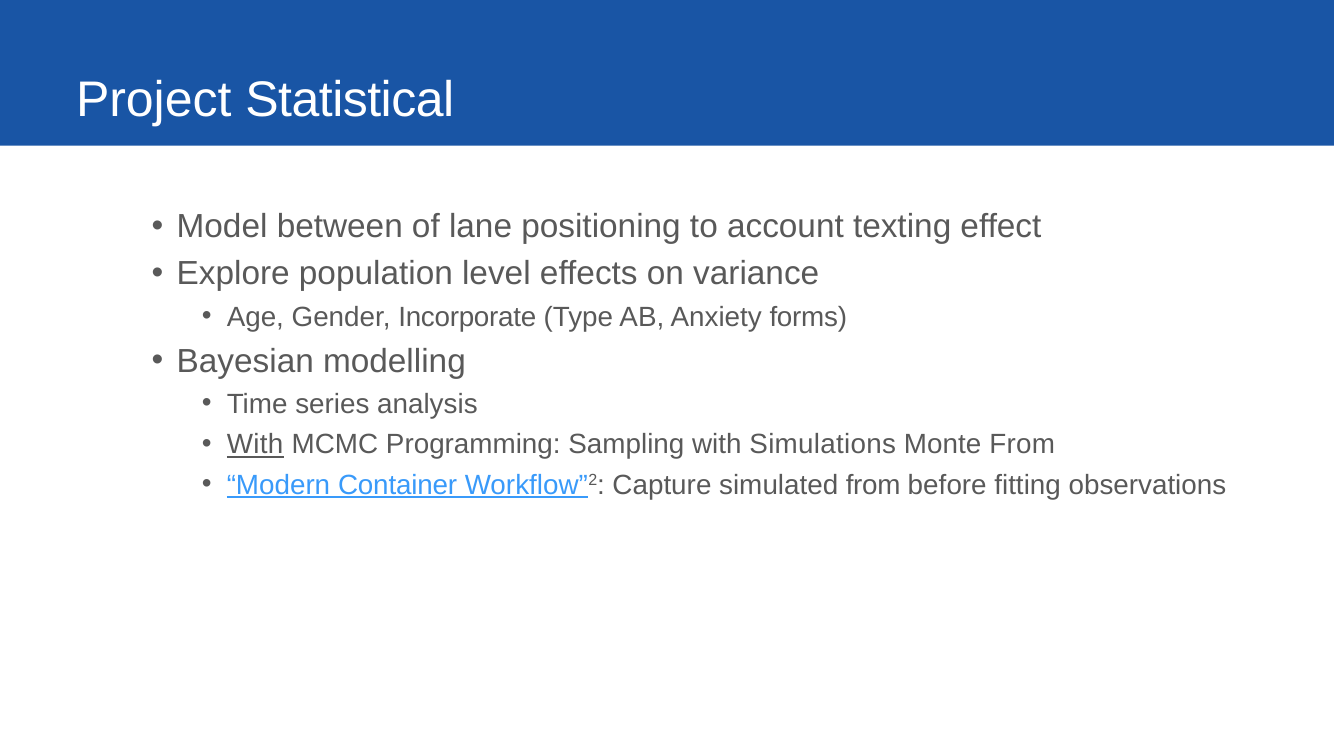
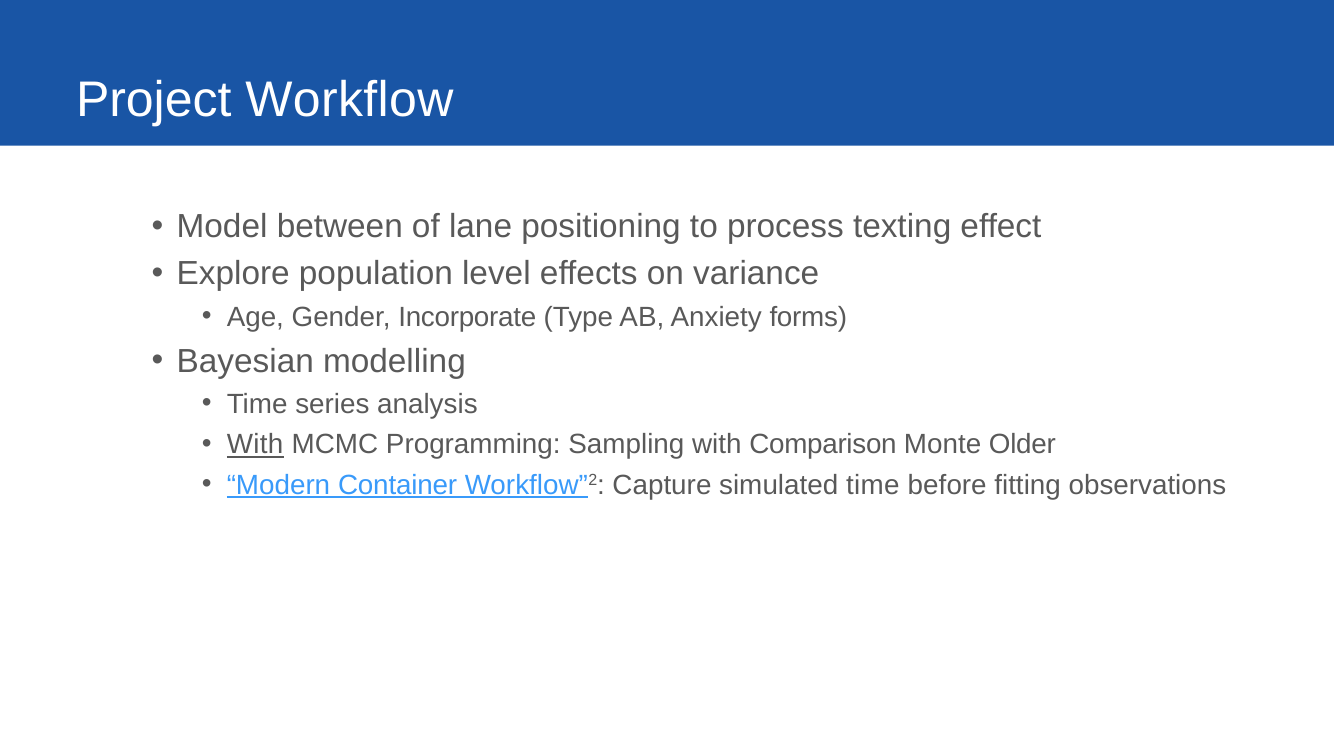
Statistical: Statistical -> Workflow (349, 100)
account: account -> process (785, 227)
Simulations: Simulations -> Comparison (823, 445)
Monte From: From -> Older (1022, 445)
simulated from: from -> time (873, 485)
